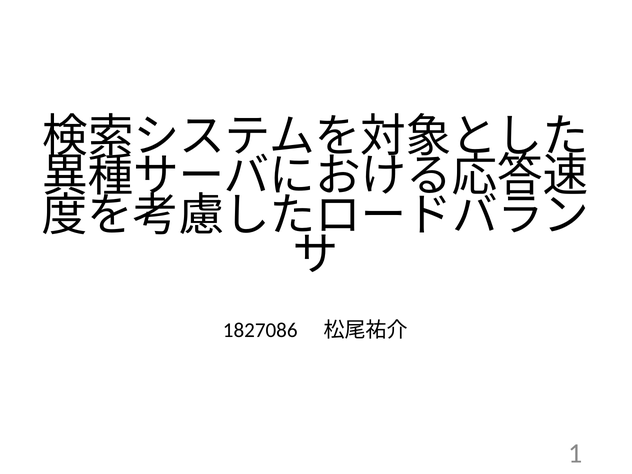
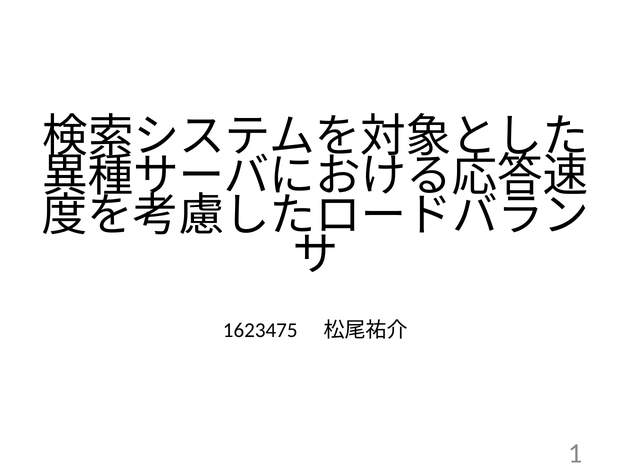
1827086: 1827086 -> 1623475 (260, 331)
